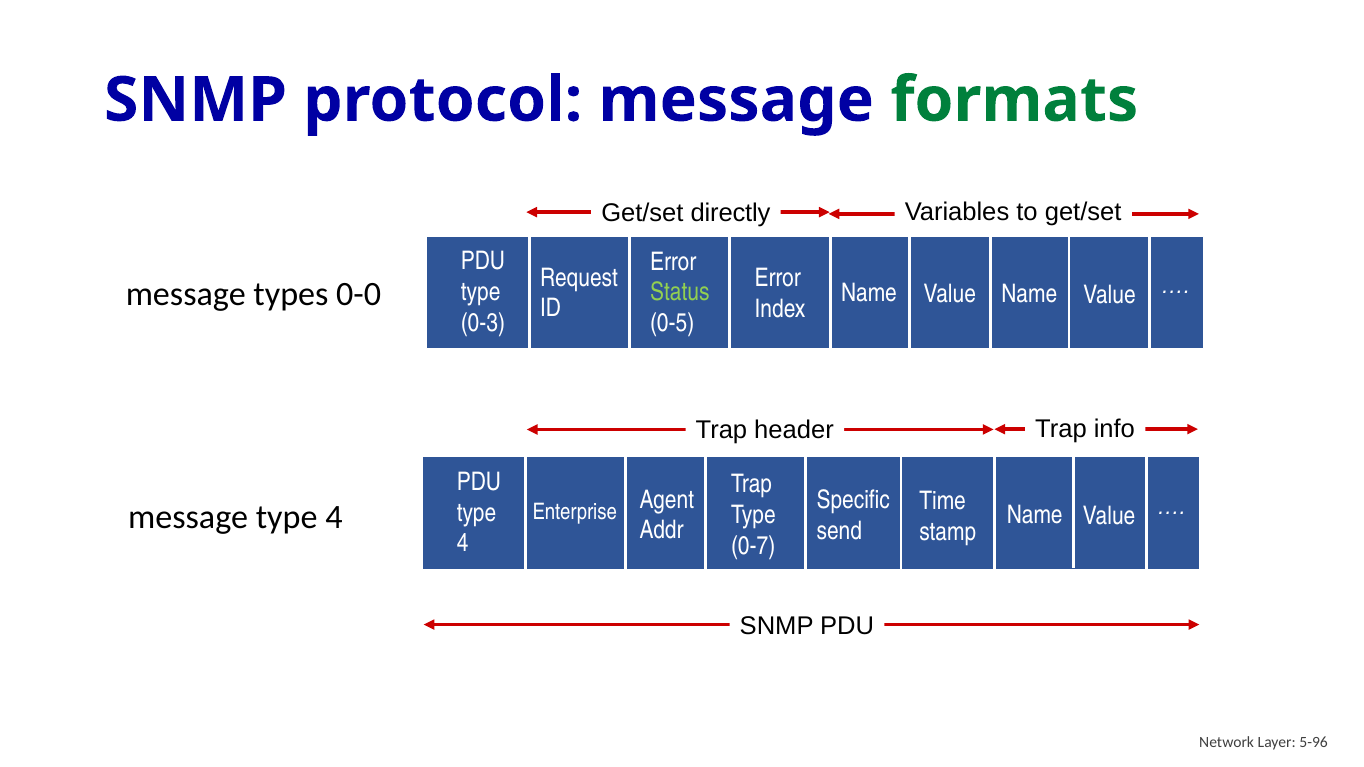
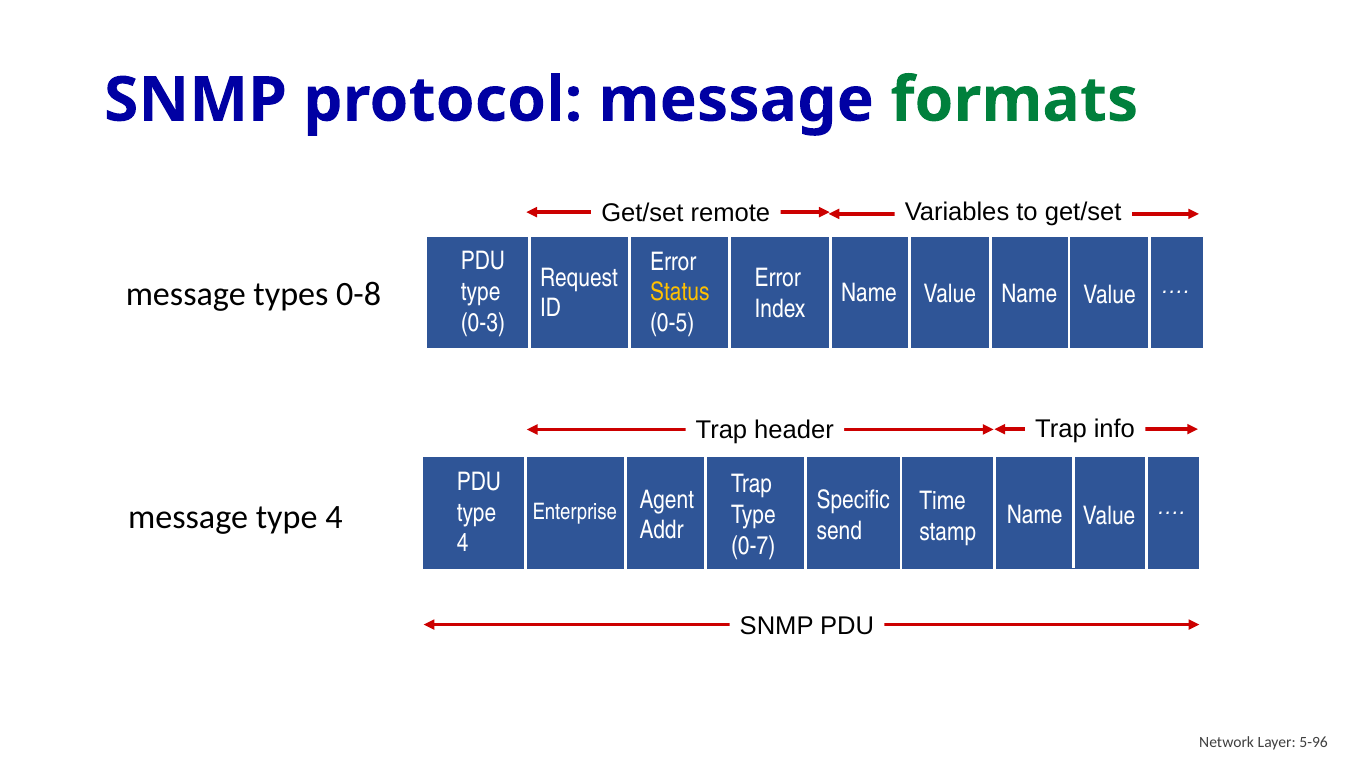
directly: directly -> remote (730, 213)
0-0: 0-0 -> 0-8 (359, 295)
Status colour: light green -> yellow (680, 292)
